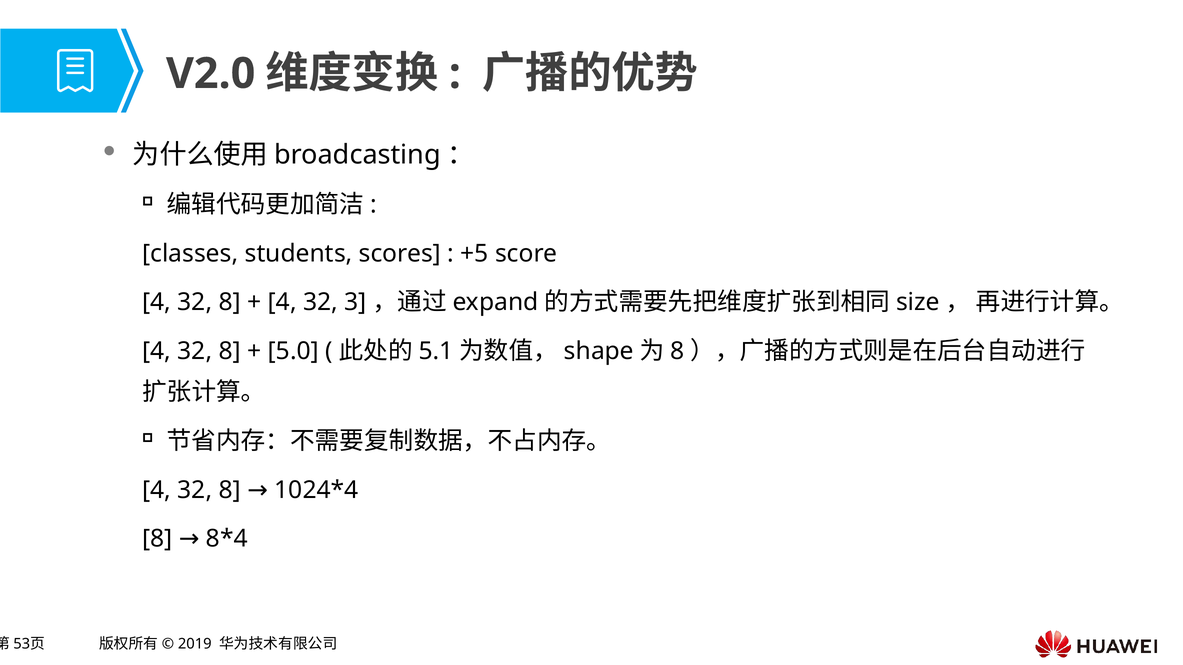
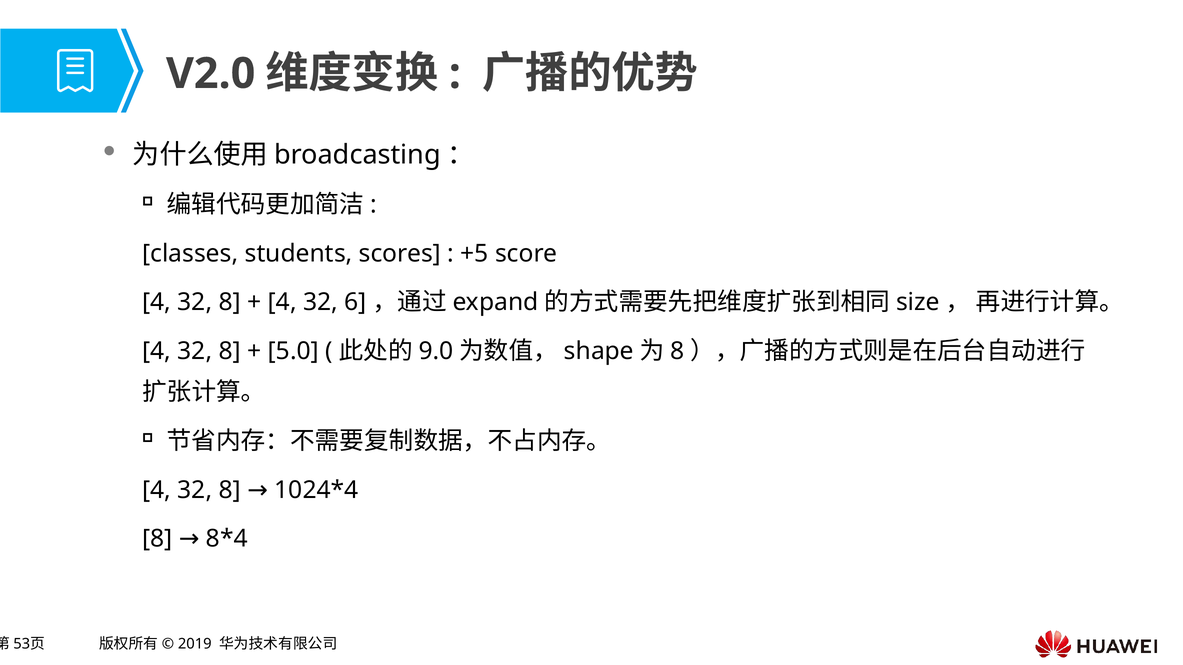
3: 3 -> 6 (355, 302)
5.1: 5.1 -> 9.0 (436, 351)
